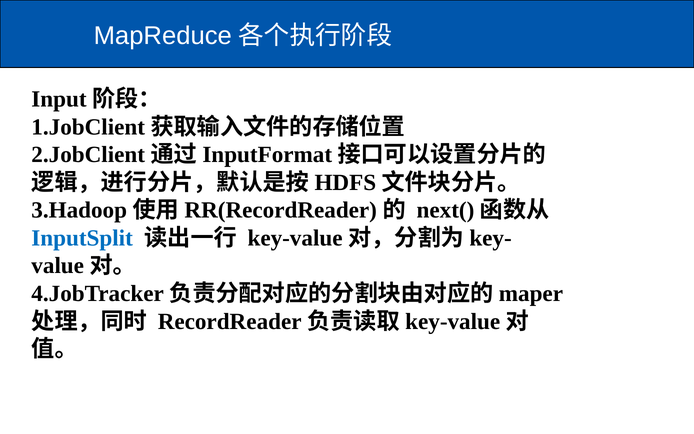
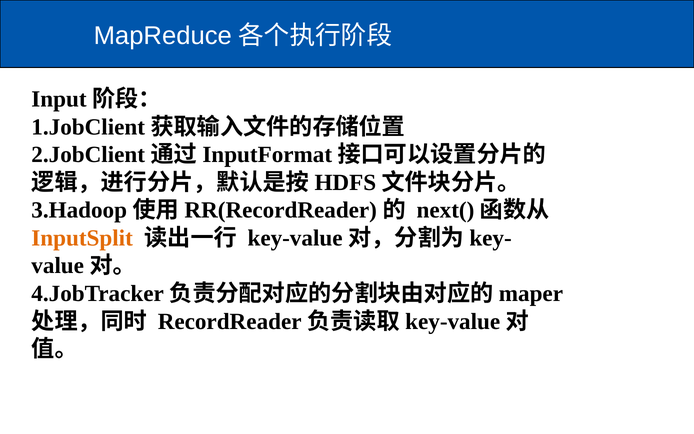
InputSplit colour: blue -> orange (82, 238)
